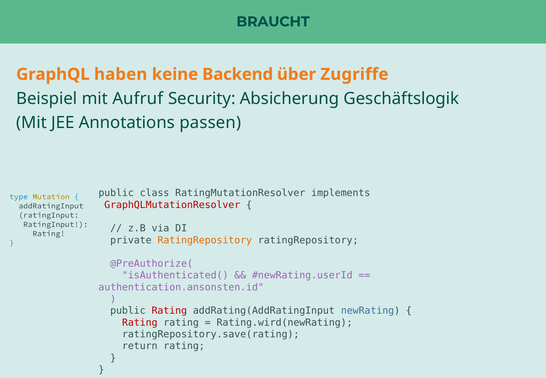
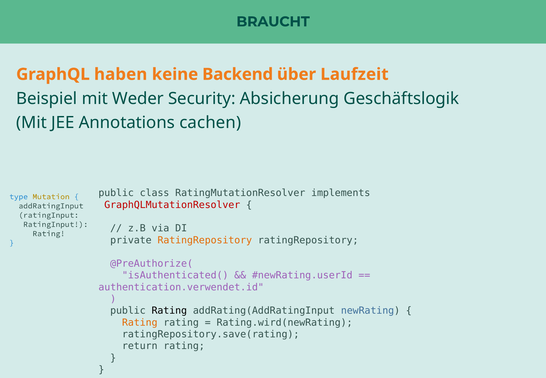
Zugriffe: Zugriffe -> Laufzeit (354, 74)
Aufruf: Aufruf -> Weder (138, 99)
passen: passen -> cachen (210, 123)
authentication.ansonsten.id: authentication.ansonsten.id -> authentication.verwendet.id (181, 287)
Rating colour: red -> black (169, 311)
Rating colour: red -> orange (140, 322)
